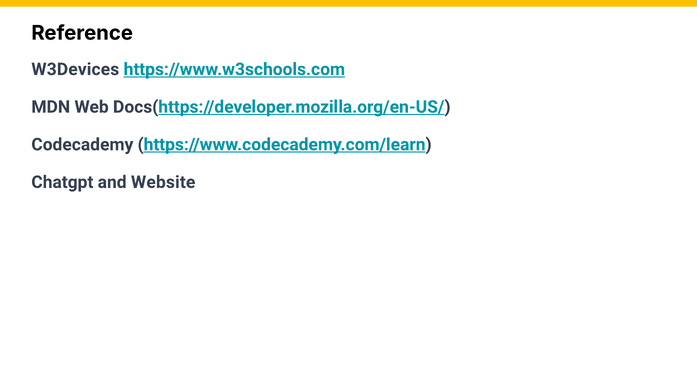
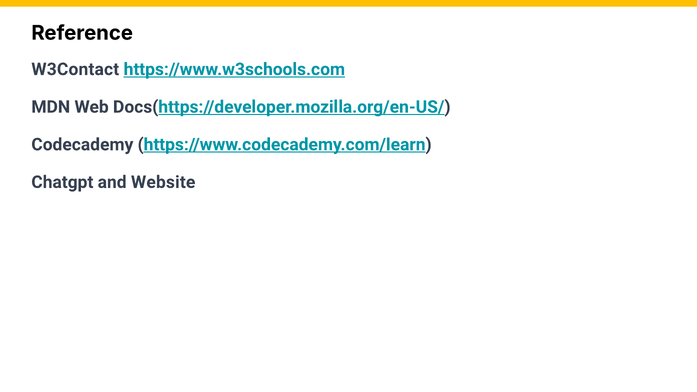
W3Devices: W3Devices -> W3Contact (75, 69)
